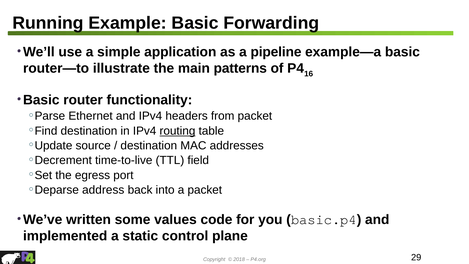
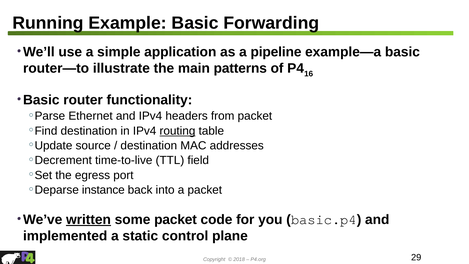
address: address -> instance (103, 190)
written underline: none -> present (88, 219)
some values: values -> packet (176, 219)
